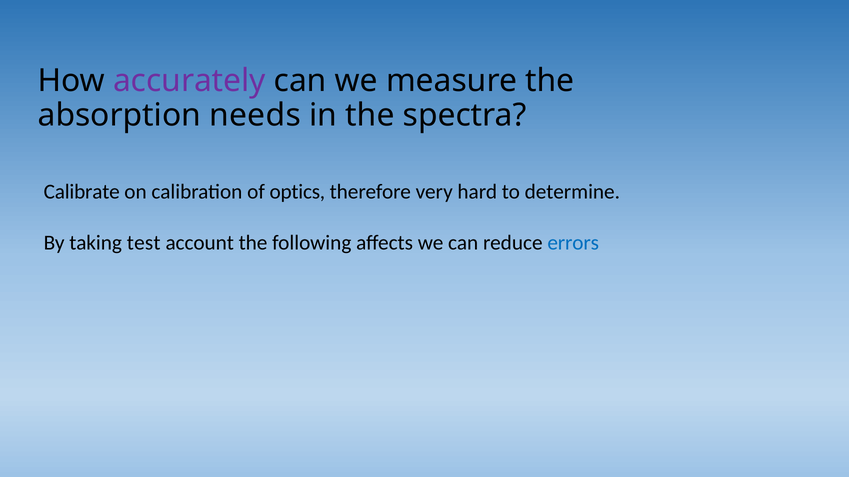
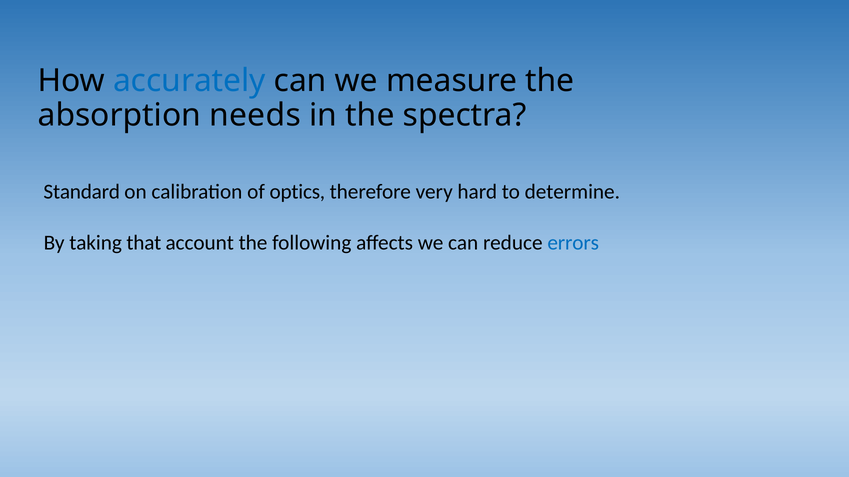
accurately colour: purple -> blue (189, 81)
Calibrate: Calibrate -> Standard (82, 192)
test: test -> that (144, 243)
